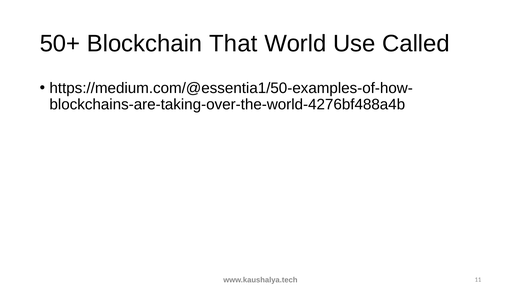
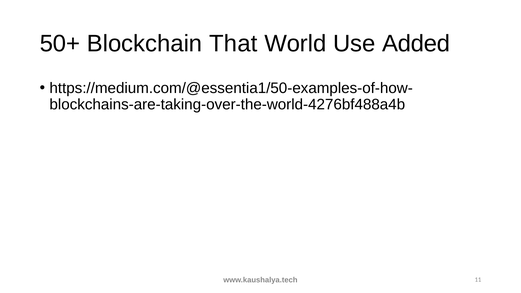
Called: Called -> Added (416, 44)
